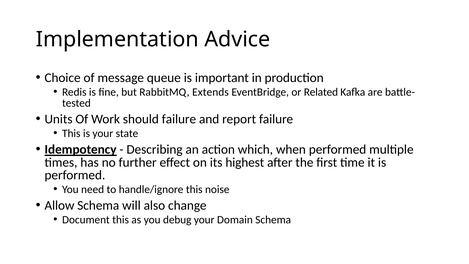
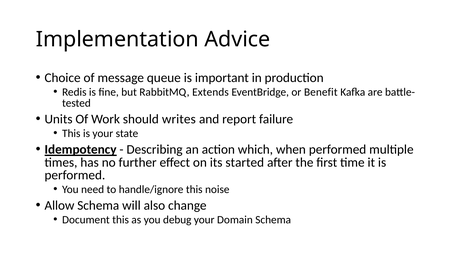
Related: Related -> Benefit (321, 92)
should failure: failure -> writes (179, 119)
highest: highest -> started (245, 162)
